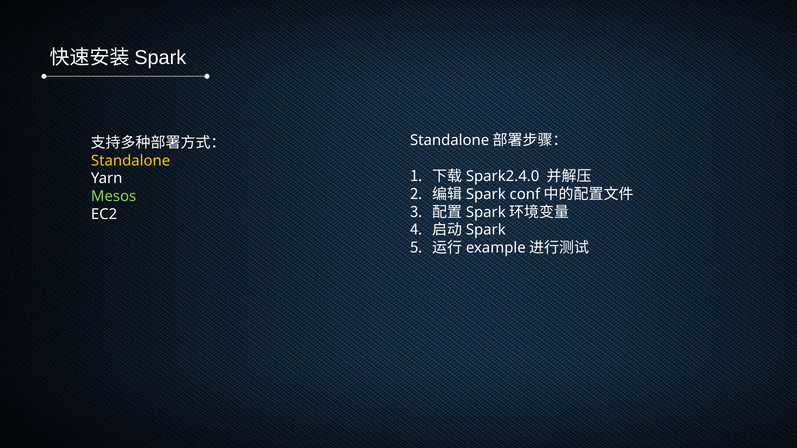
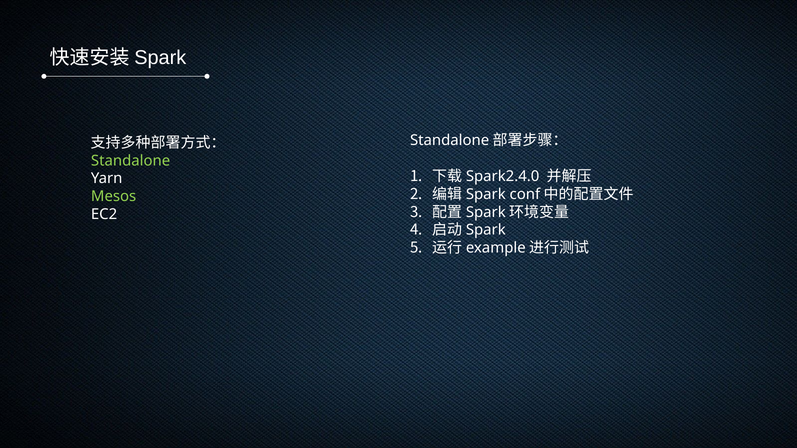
Standalone colour: yellow -> light green (131, 161)
